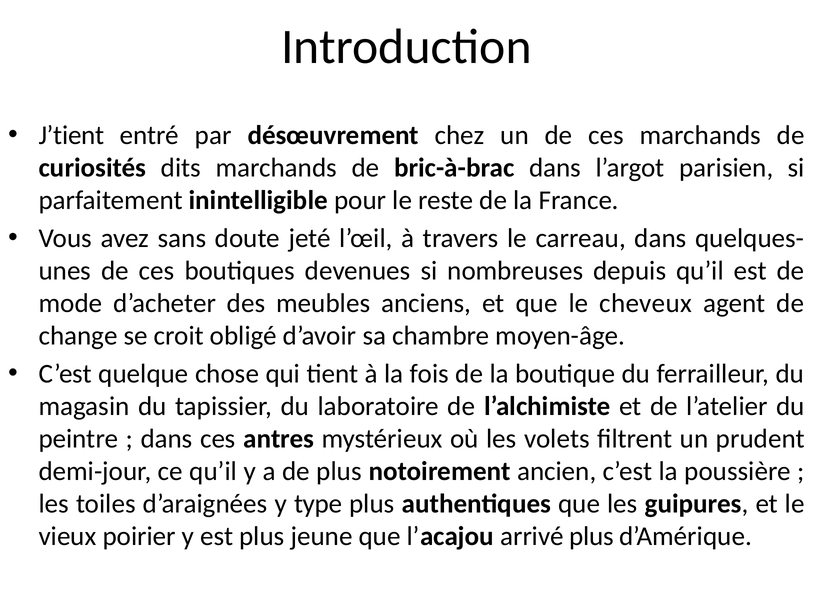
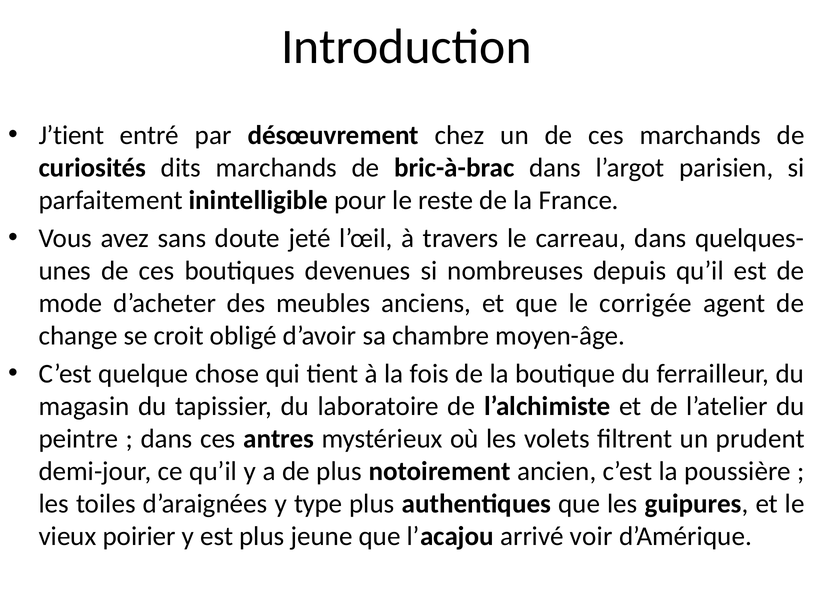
cheveux: cheveux -> corrigée (646, 303)
arrivé plus: plus -> voir (591, 536)
